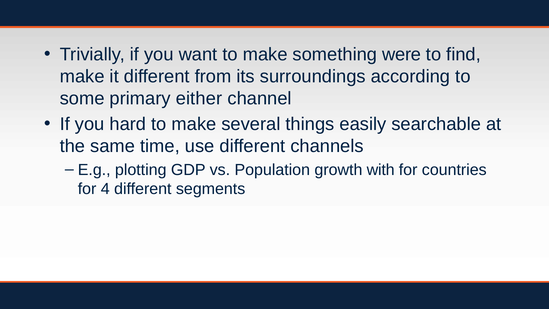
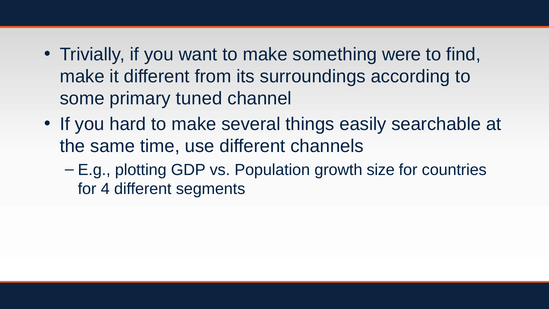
either: either -> tuned (199, 98)
with: with -> size (381, 170)
